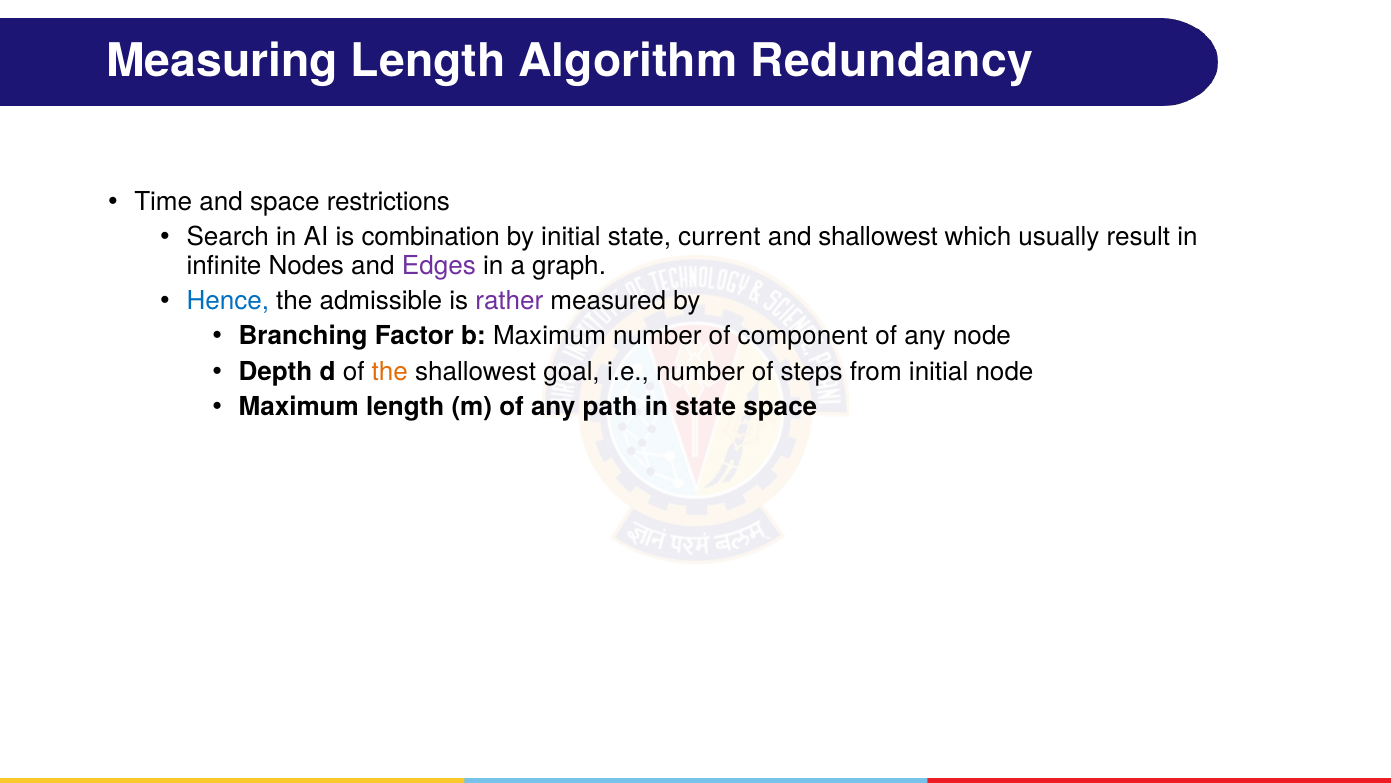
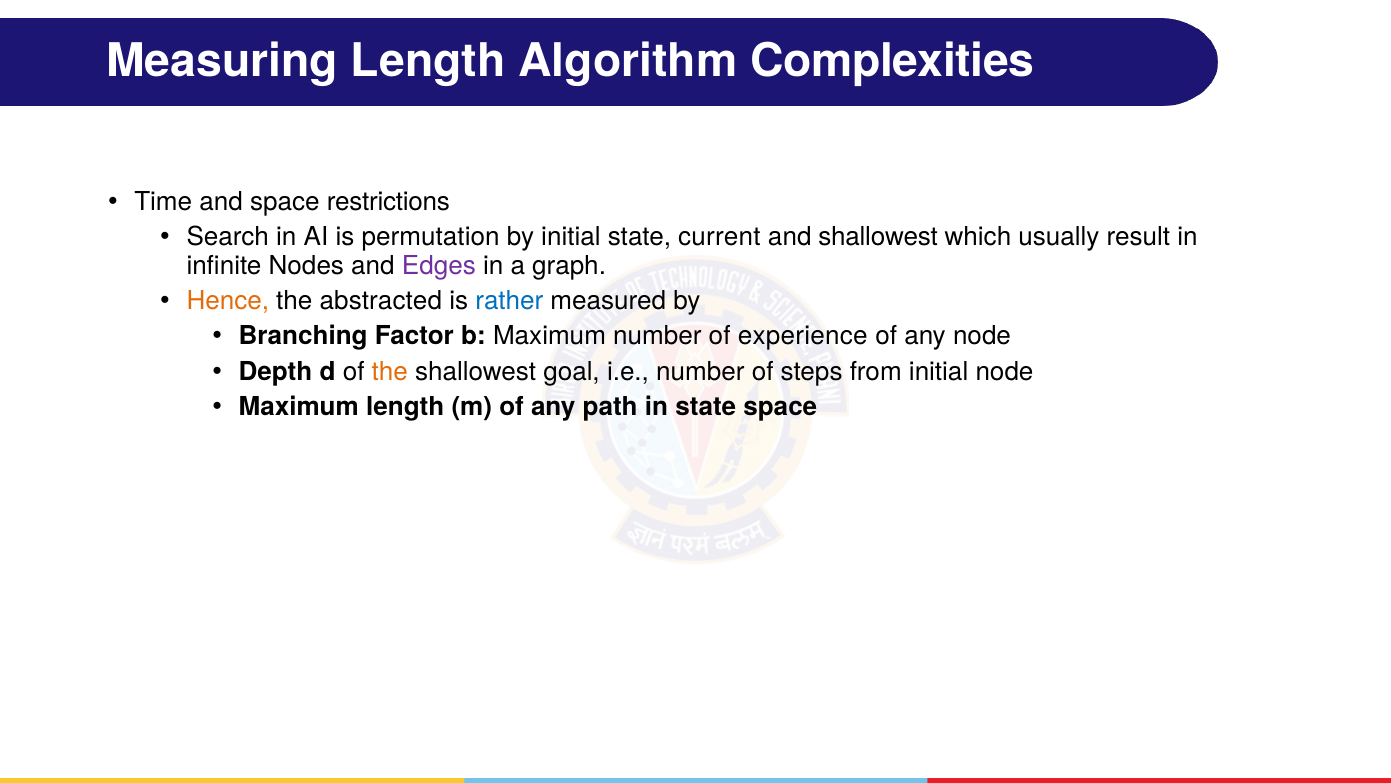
Redundancy: Redundancy -> Complexities (892, 62)
combination: combination -> permutation (431, 237)
Hence colour: blue -> orange (228, 301)
admissible: admissible -> abstracted (381, 301)
rather colour: purple -> blue (509, 301)
component: component -> experience (803, 336)
